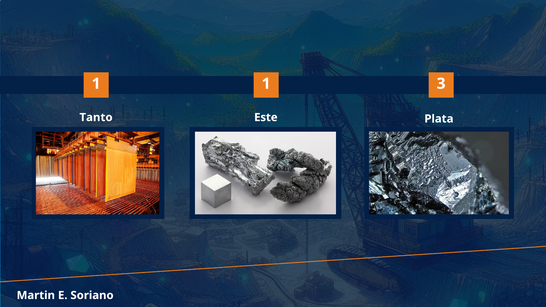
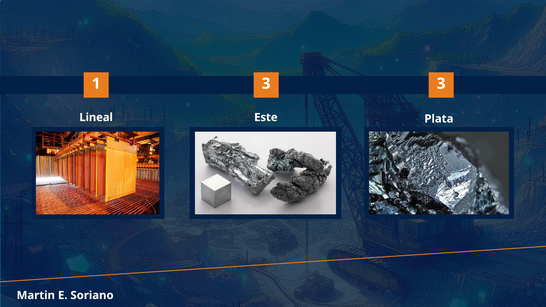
1 1: 1 -> 3 (266, 84)
Tanto: Tanto -> Lineal (96, 117)
